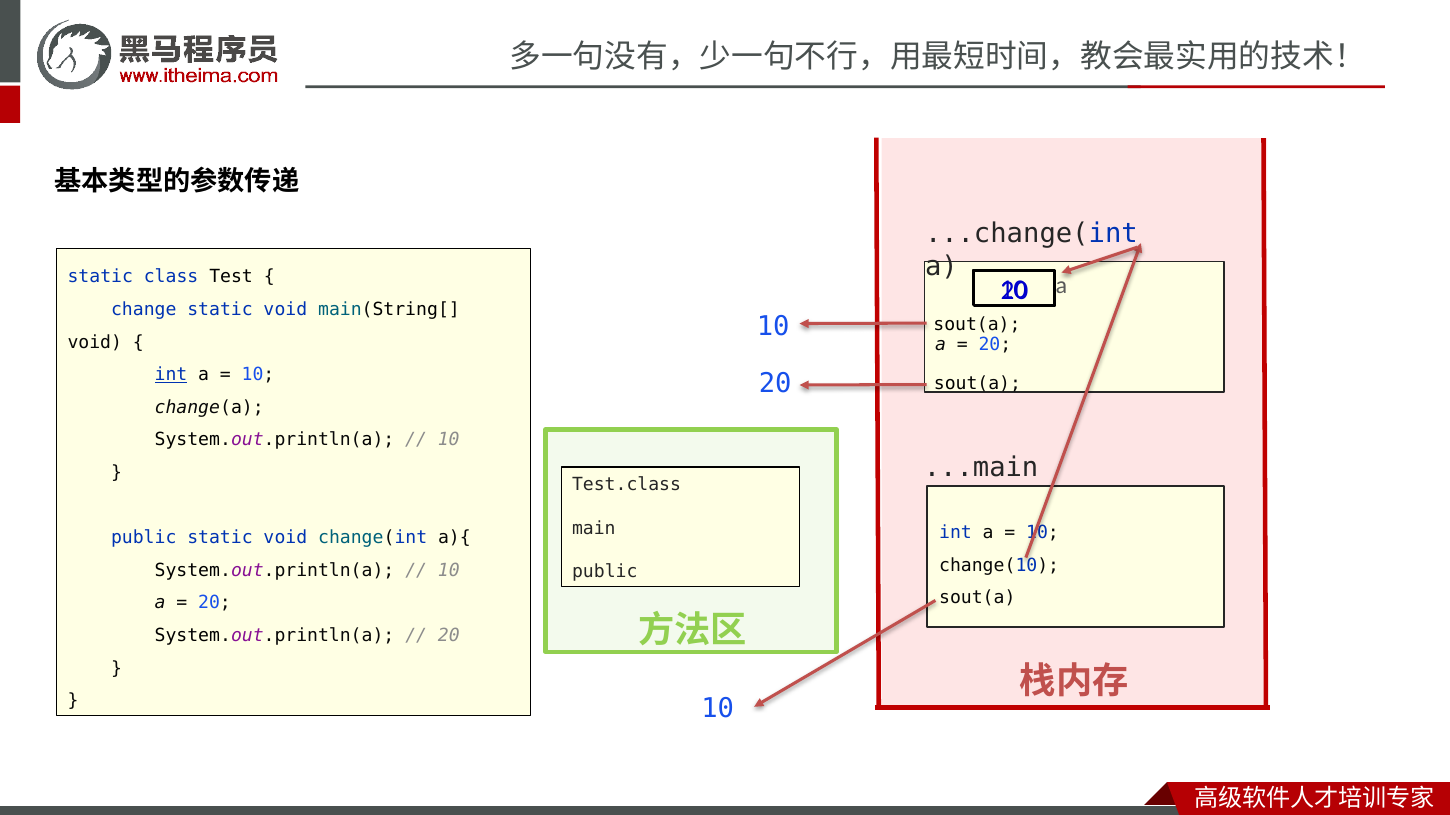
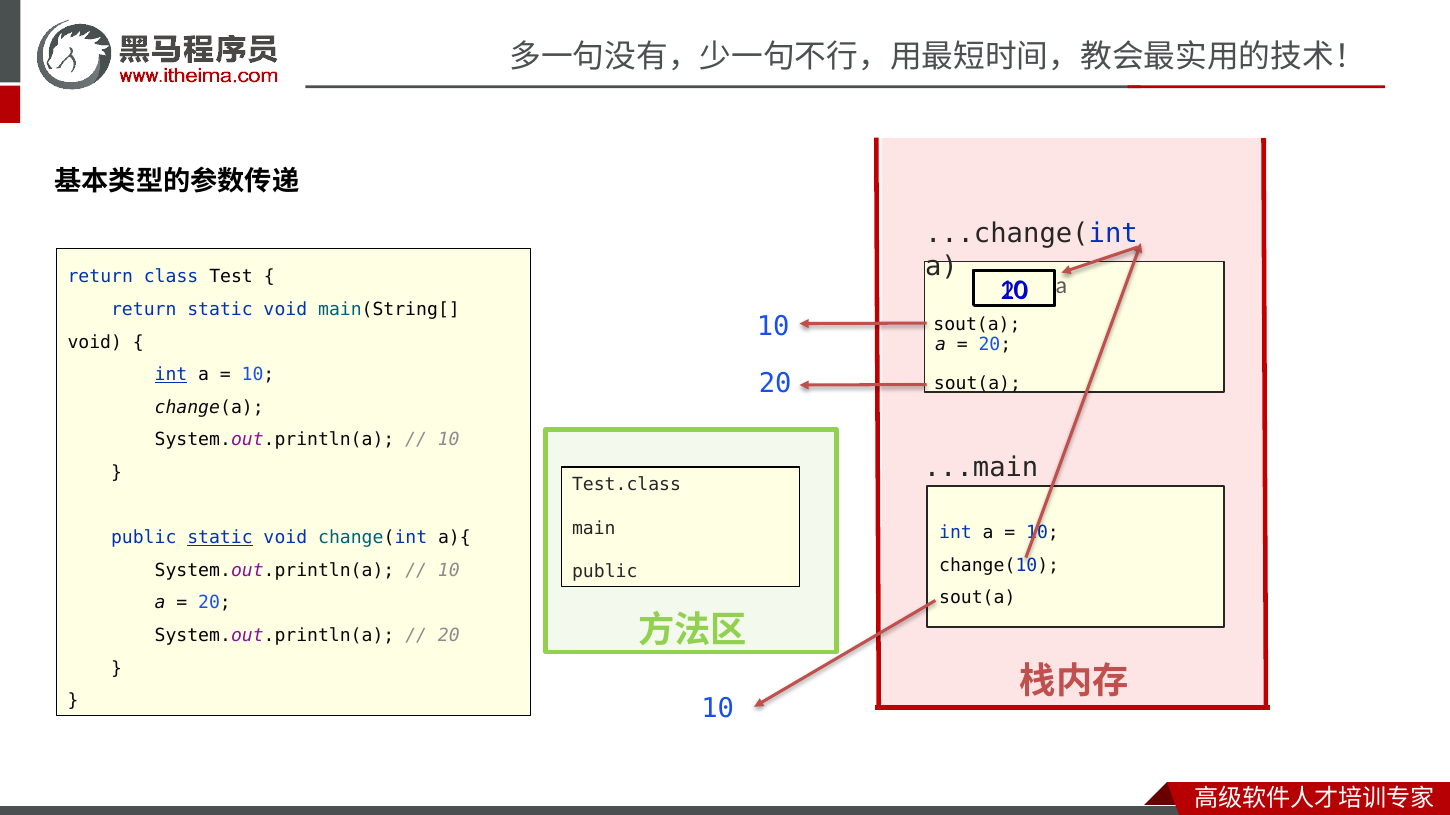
static: static -> return (100, 277)
change: change -> return (144, 310)
static underline: none -> present (220, 538)
